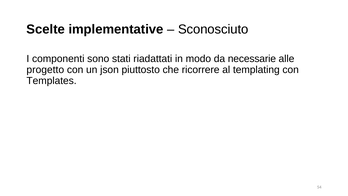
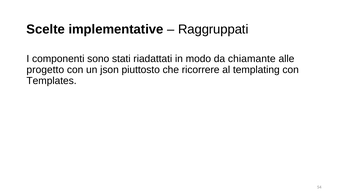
Sconosciuto: Sconosciuto -> Raggruppati (213, 29)
necessarie: necessarie -> chiamante (252, 59)
